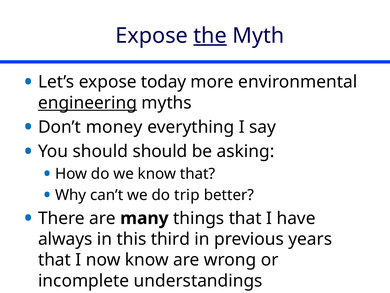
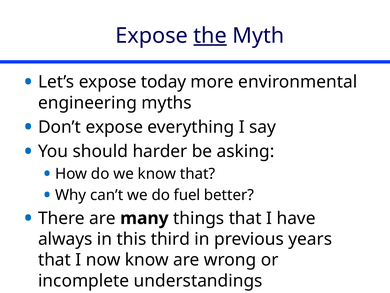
engineering underline: present -> none (87, 103)
Don’t money: money -> expose (114, 127)
should should: should -> harder (160, 151)
trip: trip -> fuel (187, 195)
